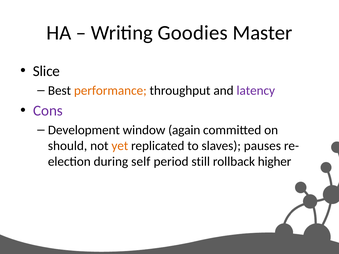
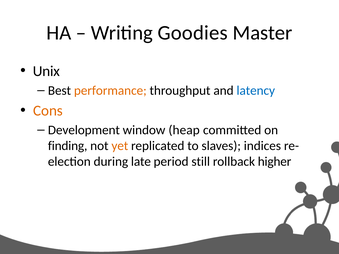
Slice: Slice -> Unix (46, 71)
latency colour: purple -> blue (256, 91)
Cons colour: purple -> orange (48, 111)
again: again -> heap (184, 130)
should: should -> finding (68, 146)
pauses: pauses -> indices (262, 146)
self: self -> late (141, 162)
